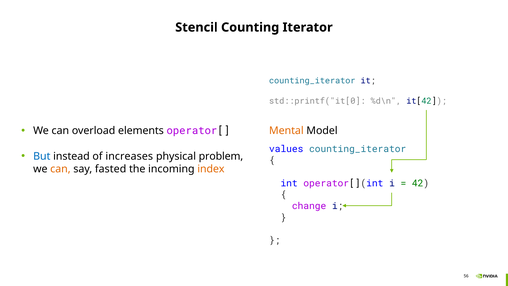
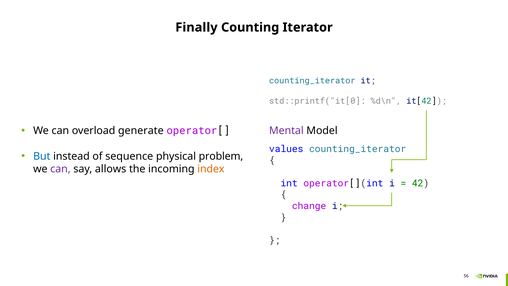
Stencil: Stencil -> Finally (196, 27)
elements: elements -> generate (141, 131)
Mental colour: orange -> purple (286, 131)
increases: increases -> sequence (129, 156)
can colour: orange -> purple (60, 169)
fasted: fasted -> allows (111, 169)
